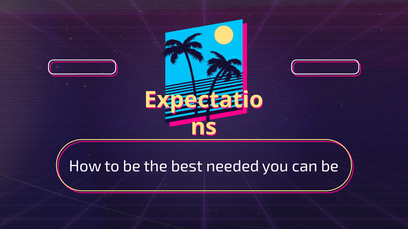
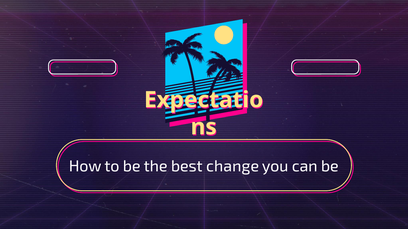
needed: needed -> change (233, 167)
